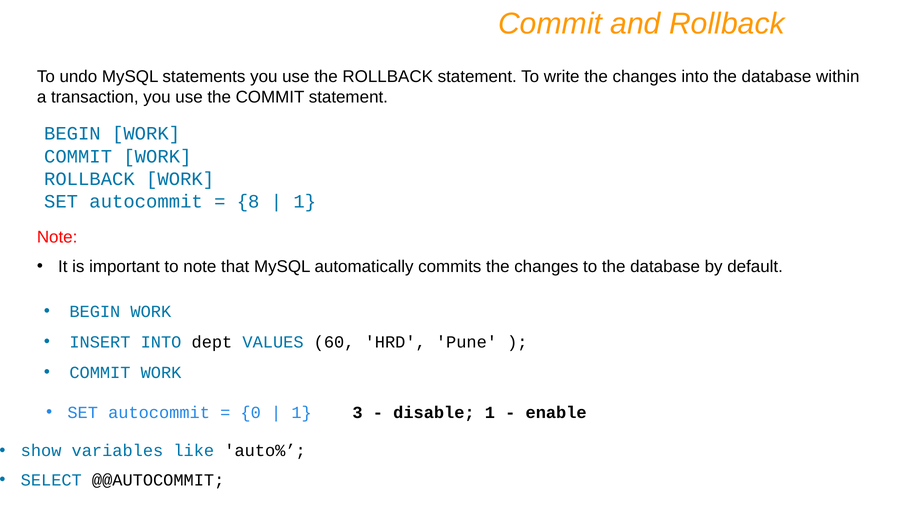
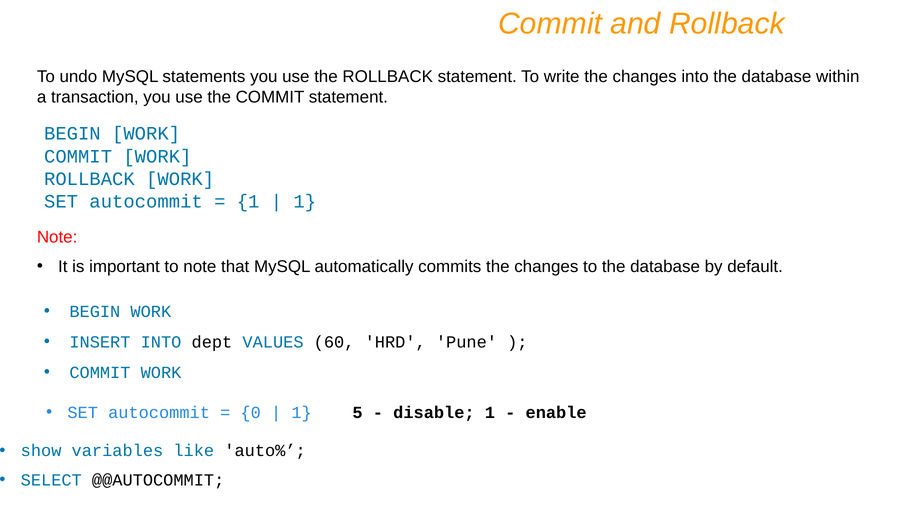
8: 8 -> 1 (248, 202)
3: 3 -> 5 (358, 413)
